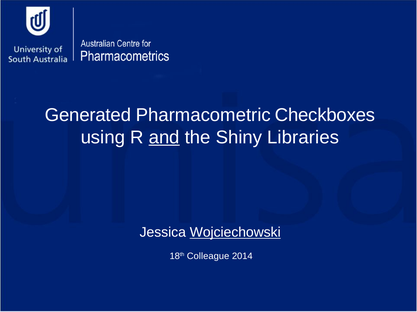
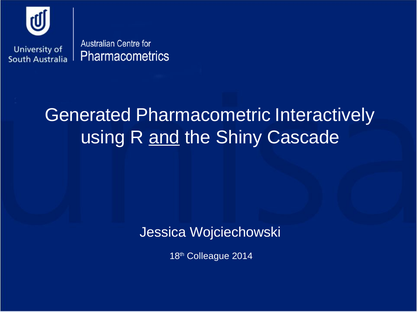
Checkboxes: Checkboxes -> Interactively (325, 115)
Libraries: Libraries -> Cascade (303, 138)
Wojciechowski underline: present -> none (235, 233)
